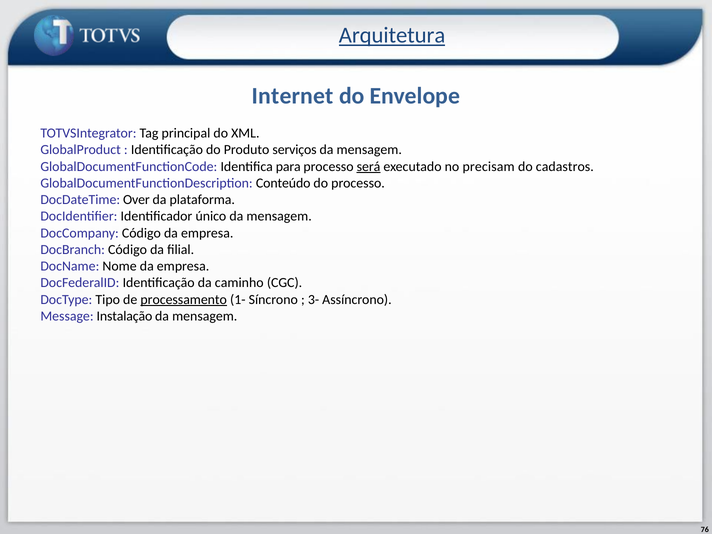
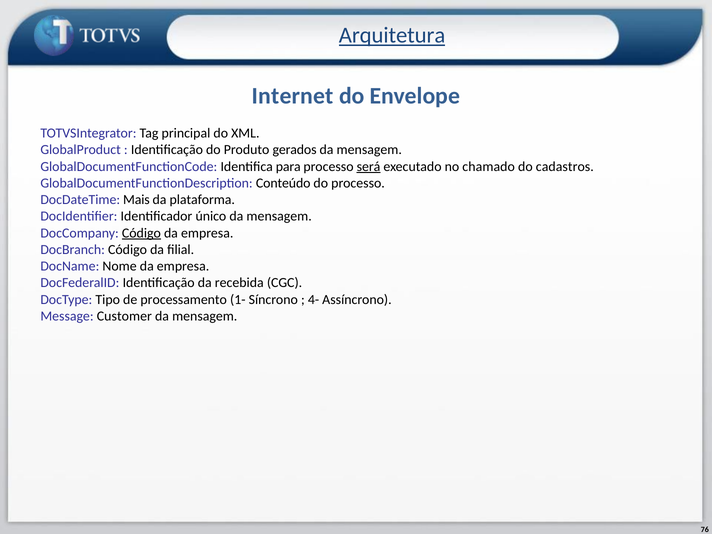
serviços: serviços -> gerados (295, 150)
precisam: precisam -> chamado (489, 167)
Over: Over -> Mais (136, 200)
Código underline: none -> present (141, 233)
caminho: caminho -> recebida (239, 283)
processamento underline: present -> none (184, 299)
3-: 3- -> 4- (314, 299)
Instalação: Instalação -> Customer (124, 316)
